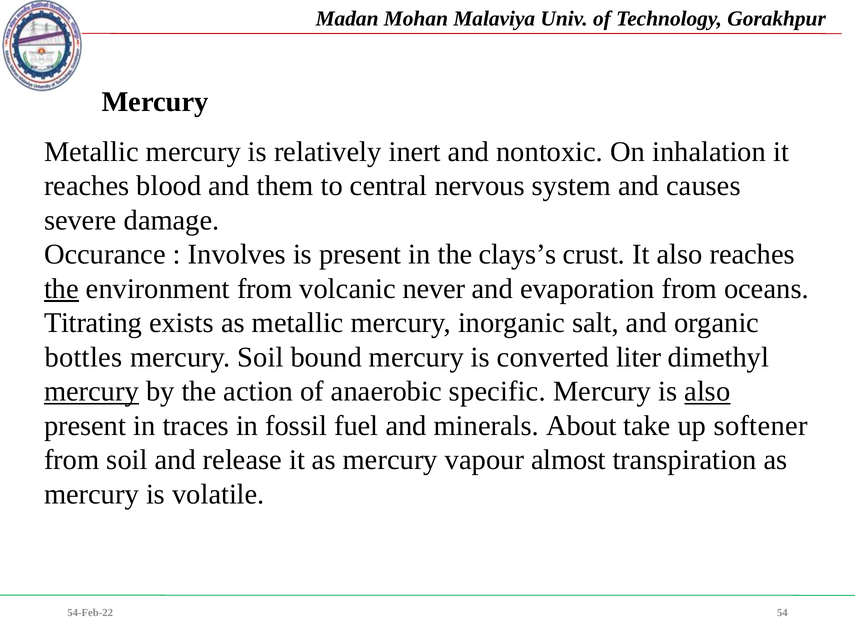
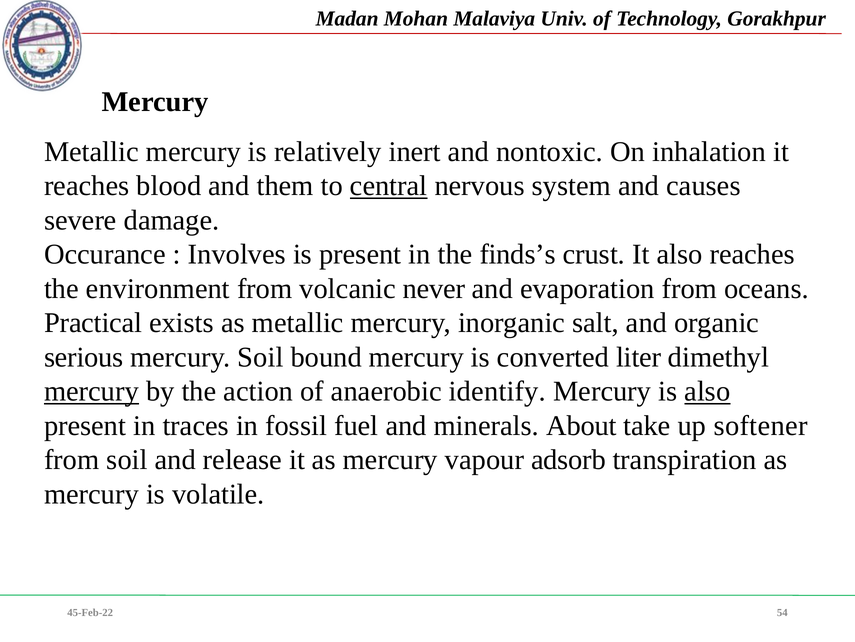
central underline: none -> present (389, 186)
clays’s: clays’s -> finds’s (518, 254)
the underline: present -> none (61, 288)
Titrating: Titrating -> Practical (93, 323)
bottles: bottles -> serious (84, 357)
specific: specific -> identify (497, 391)
almost: almost -> adsorb (568, 459)
54-Feb-22: 54-Feb-22 -> 45-Feb-22 (90, 612)
